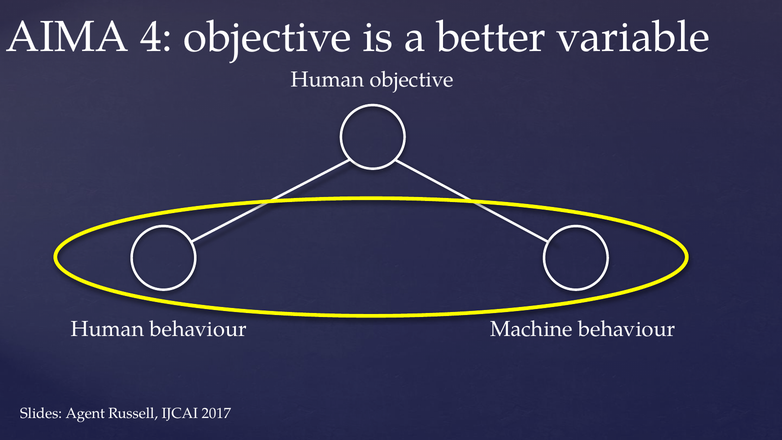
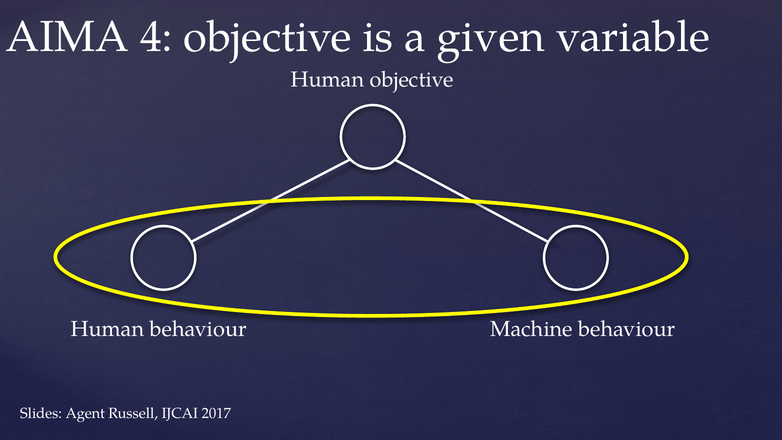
better: better -> given (491, 37)
